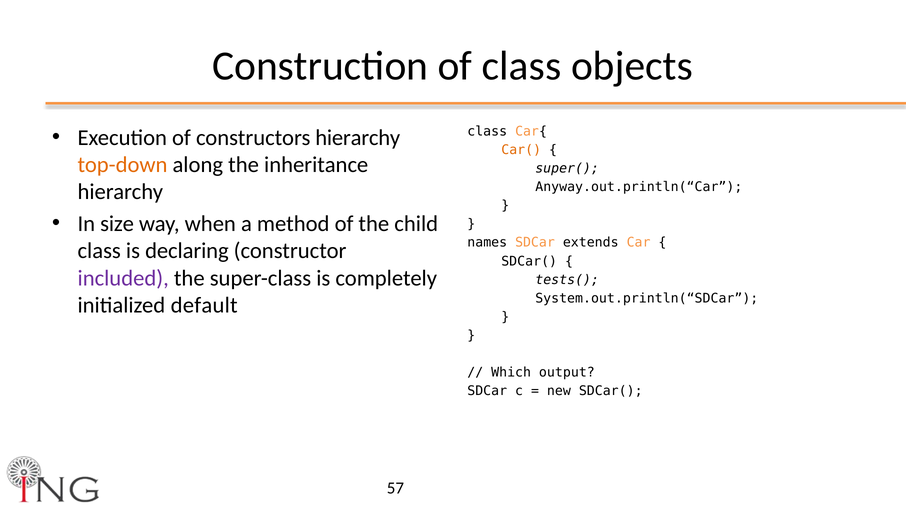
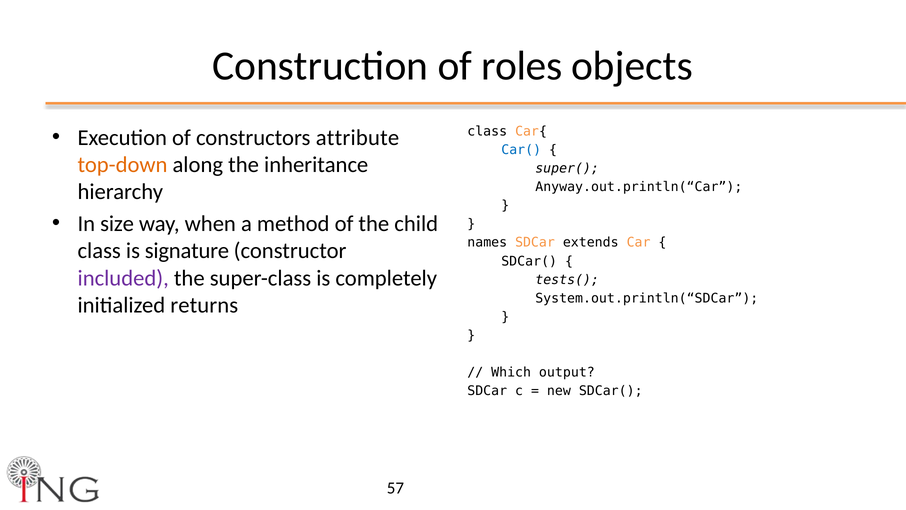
of class: class -> roles (522, 66)
constructors hierarchy: hierarchy -> attribute (358, 137)
Car( colour: orange -> blue (521, 150)
declaring: declaring -> signature (187, 251)
default: default -> returns (204, 305)
